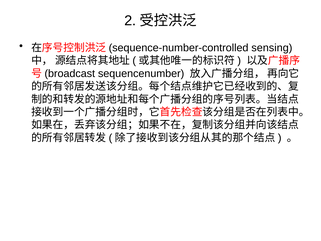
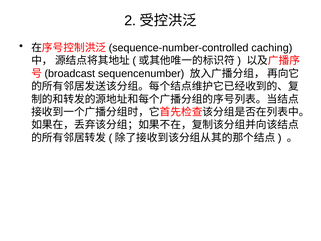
sensing: sensing -> caching (272, 48)
